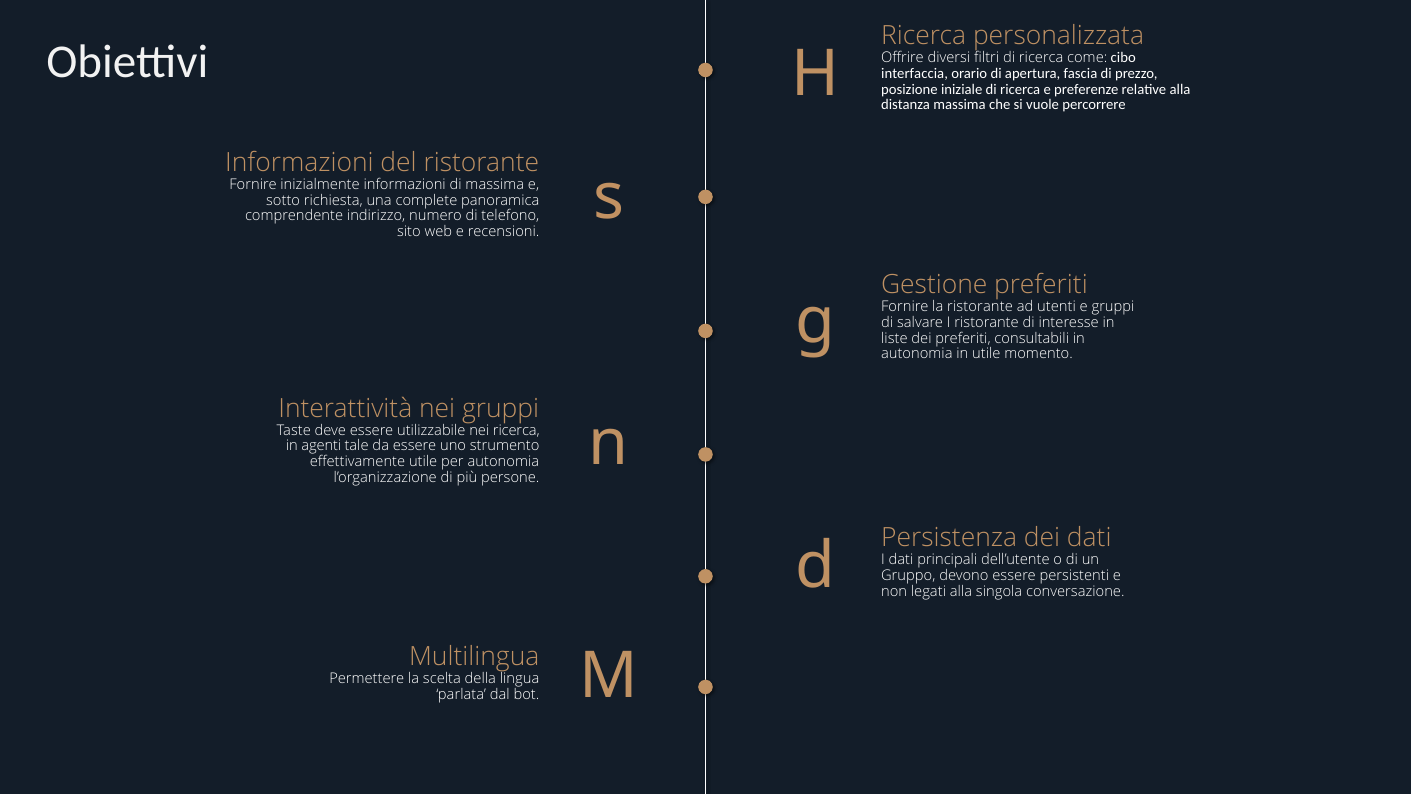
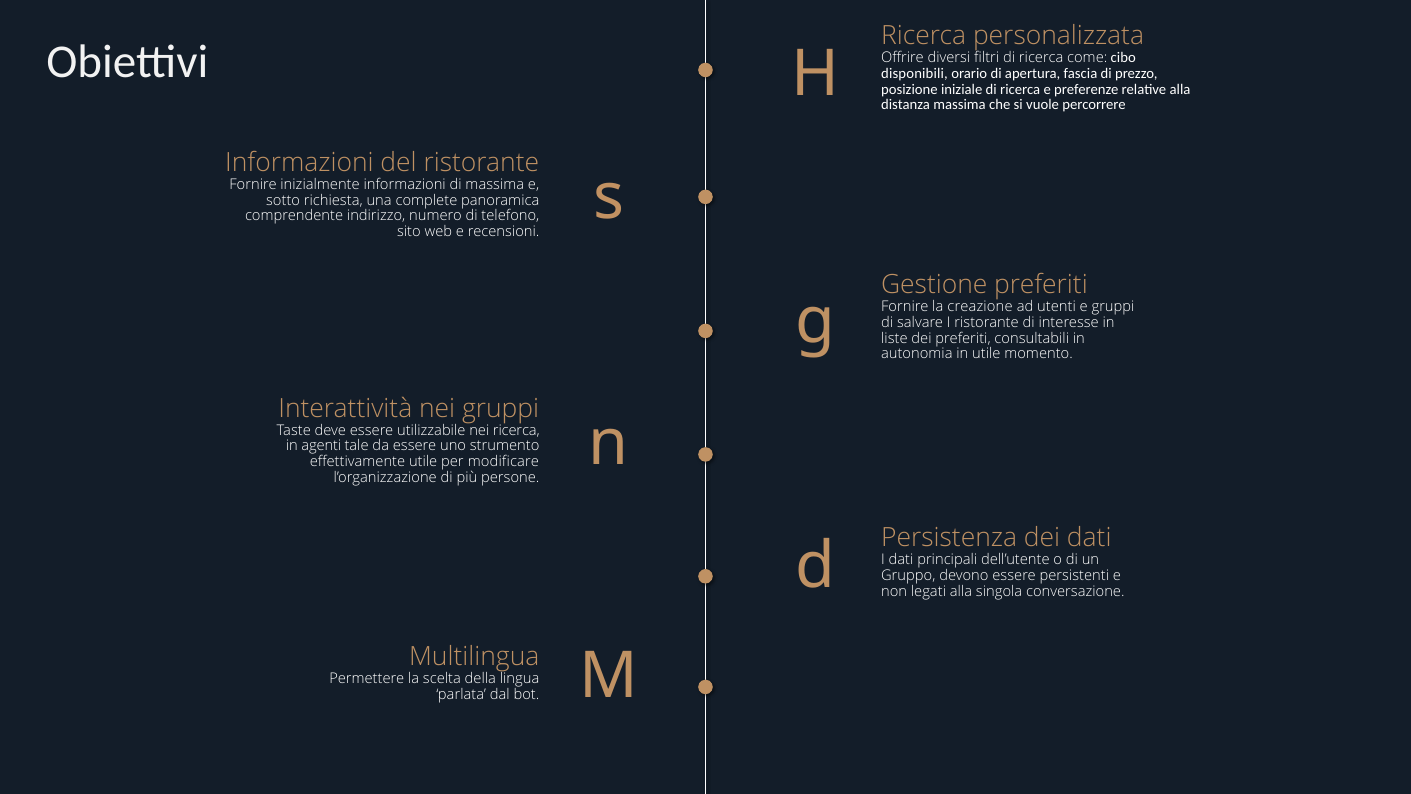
interfaccia: interfaccia -> disponibili (914, 73)
la ristorante: ristorante -> creazione (980, 307)
per autonomia: autonomia -> modificare (503, 462)
